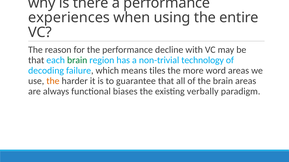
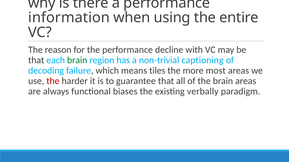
experiences: experiences -> information (69, 18)
technology: technology -> captioning (203, 60)
word: word -> most (216, 71)
the colour: orange -> red (53, 81)
